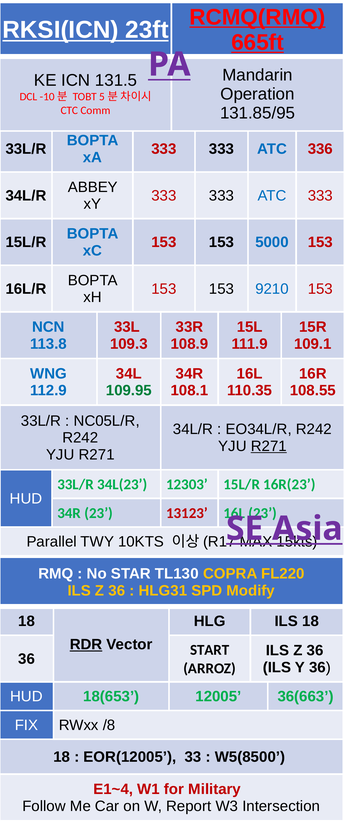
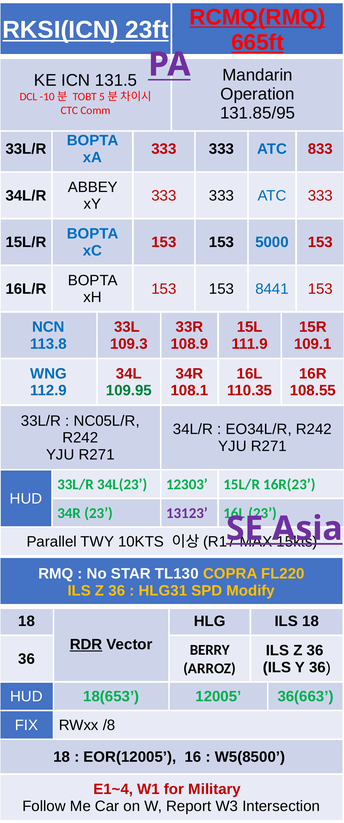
336: 336 -> 833 (320, 149)
9210: 9210 -> 8441 (272, 289)
R271 underline: present -> none (269, 446)
13123 colour: red -> purple (187, 513)
START: START -> BERRY (210, 650)
33: 33 -> 16 (193, 757)
